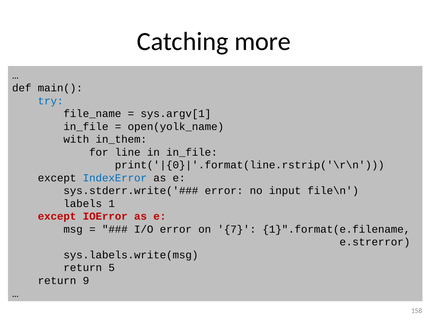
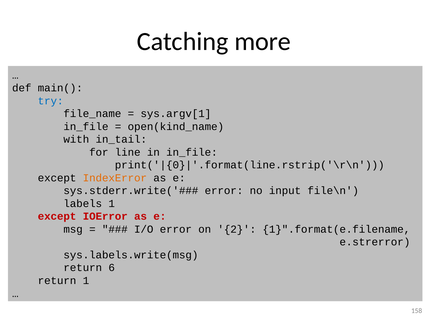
open(yolk_name: open(yolk_name -> open(kind_name (176, 127)
in_them: in_them -> in_tail (121, 139)
IndexError colour: blue -> orange (115, 178)
7: 7 -> 2 (237, 229)
5: 5 -> 6 (112, 268)
return 9: 9 -> 1 (86, 281)
